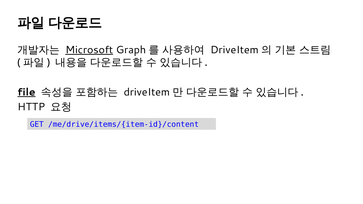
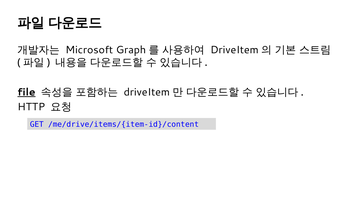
Microsoft underline: present -> none (89, 50)
